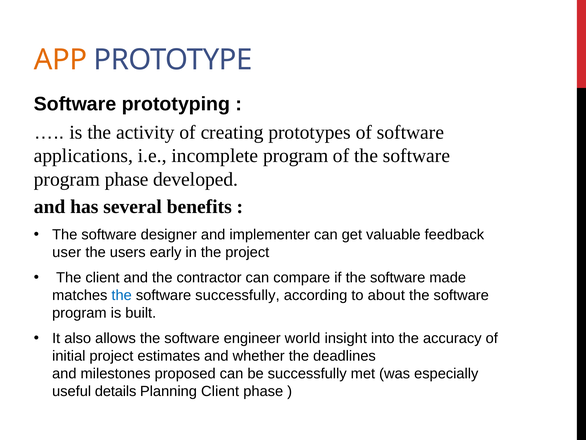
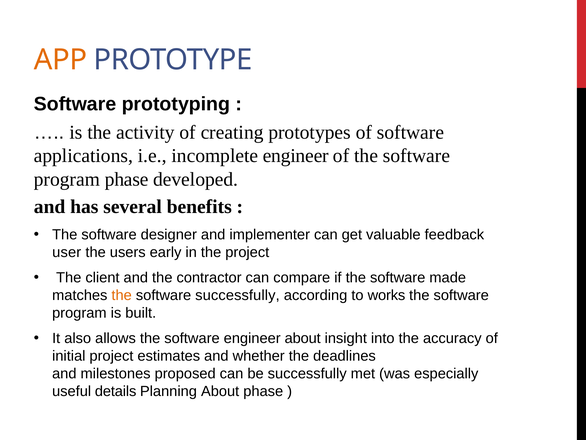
incomplete program: program -> engineer (296, 156)
the colour: blue -> orange (122, 295)
about: about -> works (386, 295)
engineer world: world -> about (303, 338)
Planning Client: Client -> About (220, 391)
